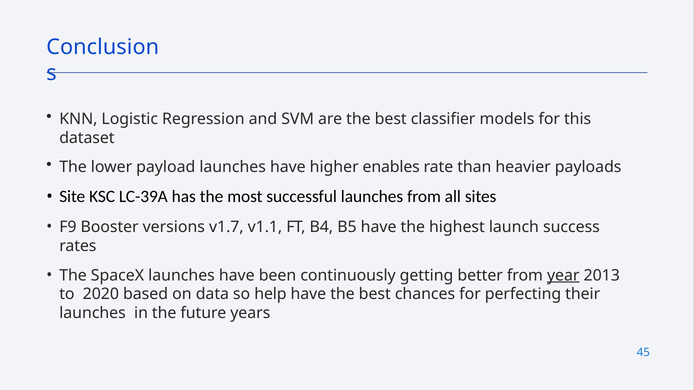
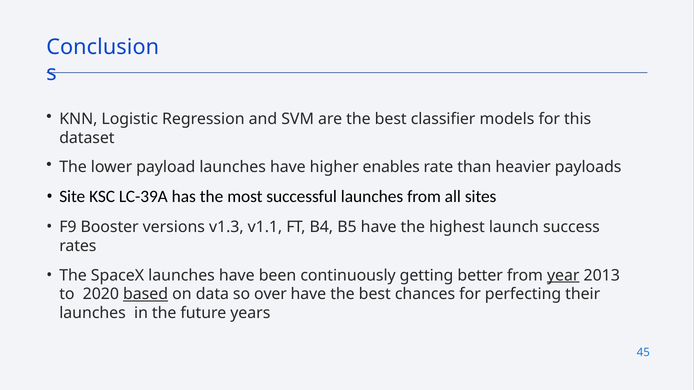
v1.7: v1.7 -> v1.3 (226, 227)
based underline: none -> present (146, 294)
help: help -> over (270, 294)
